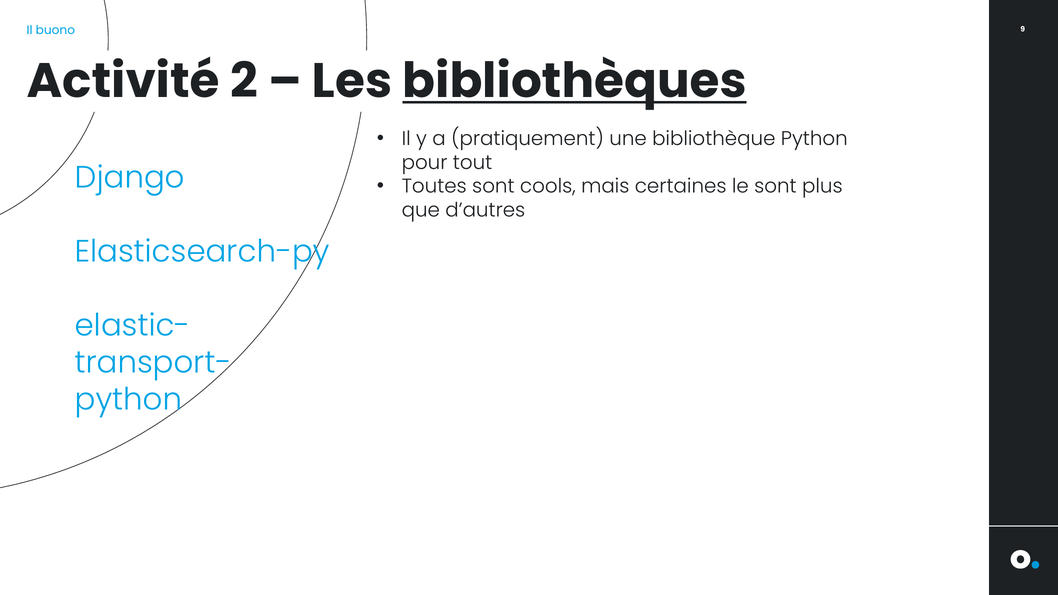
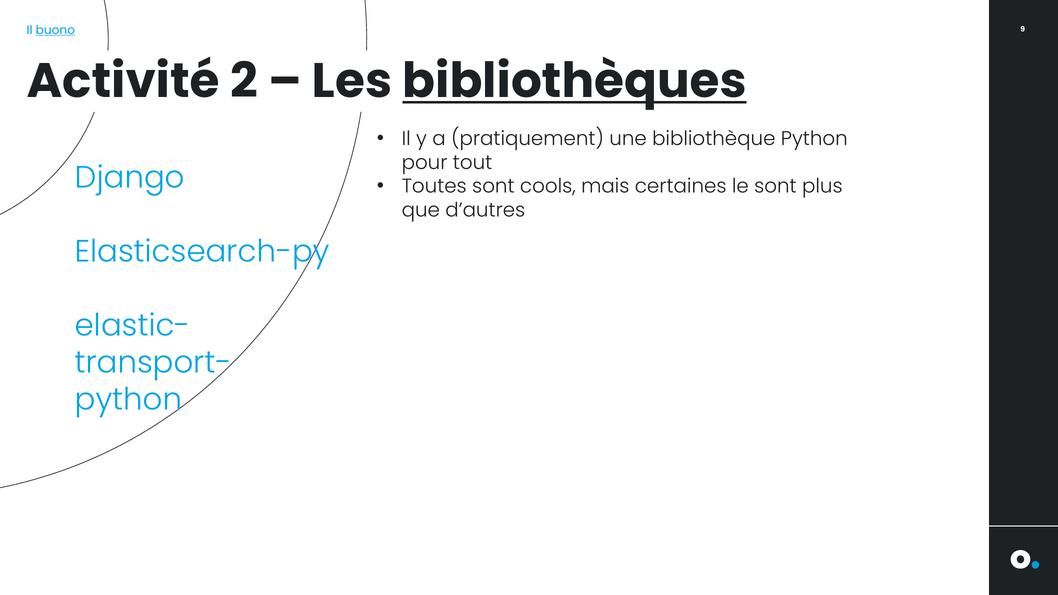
buono underline: none -> present (55, 30)
